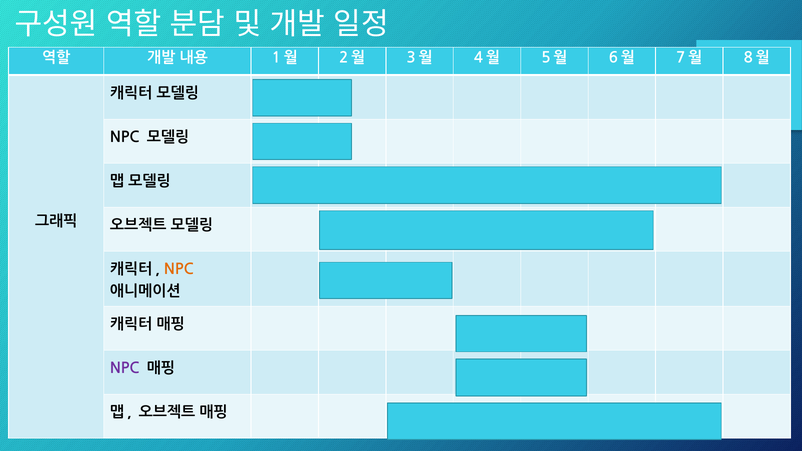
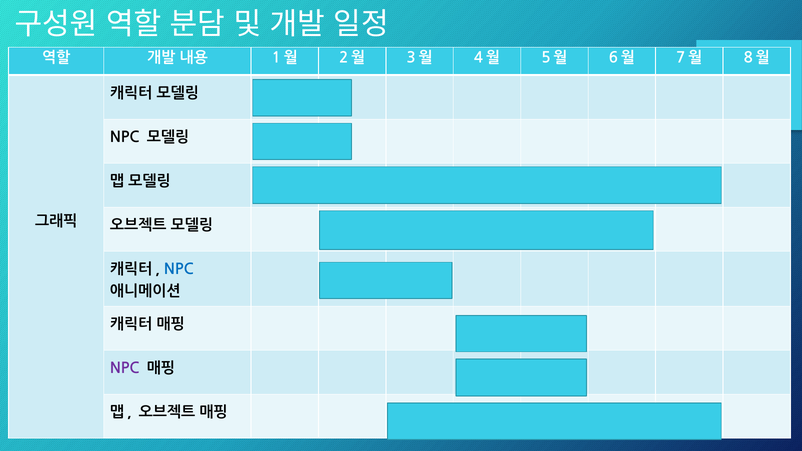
NPC colour: orange -> blue (179, 269)
